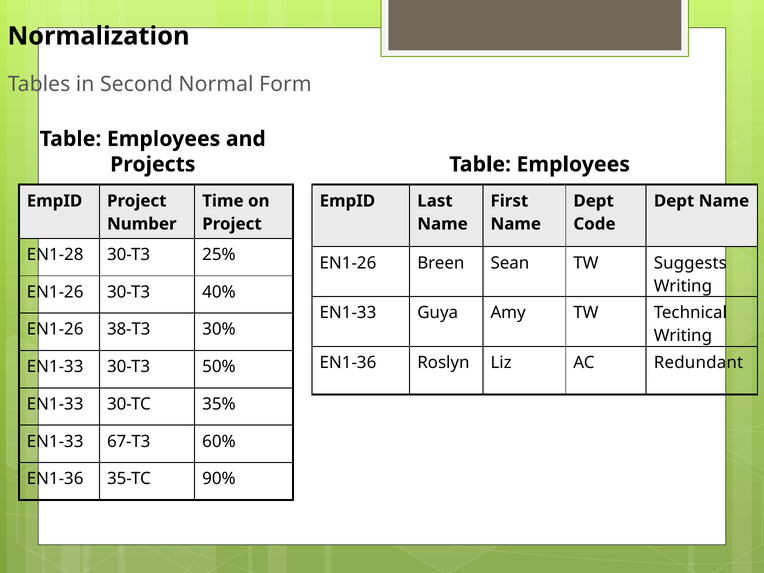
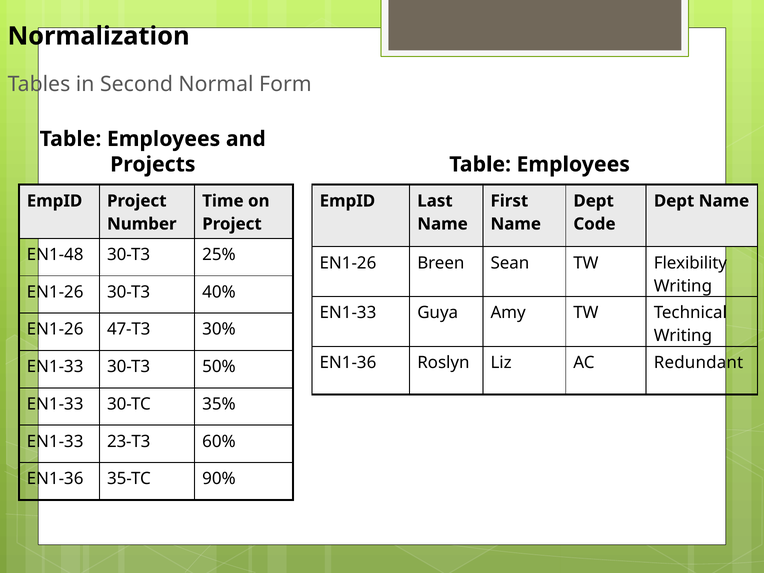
EN1-28: EN1-28 -> EN1-48 (55, 255)
Suggests: Suggests -> Flexibility (690, 263)
38-T3: 38-T3 -> 47-T3 (129, 329)
67-T3: 67-T3 -> 23-T3 (129, 441)
